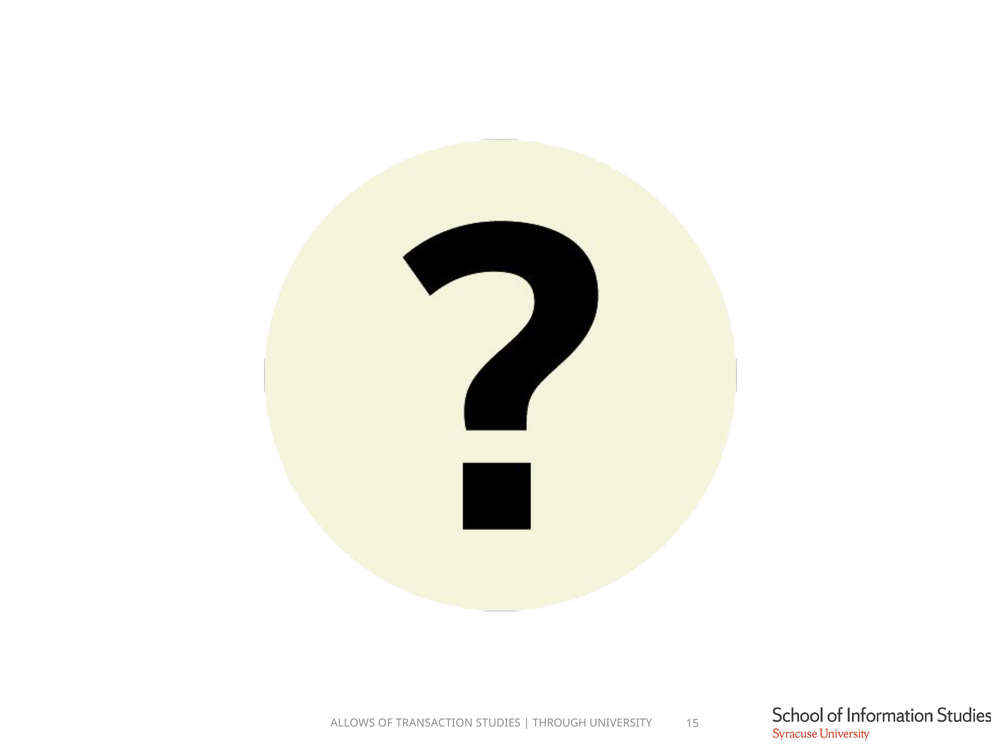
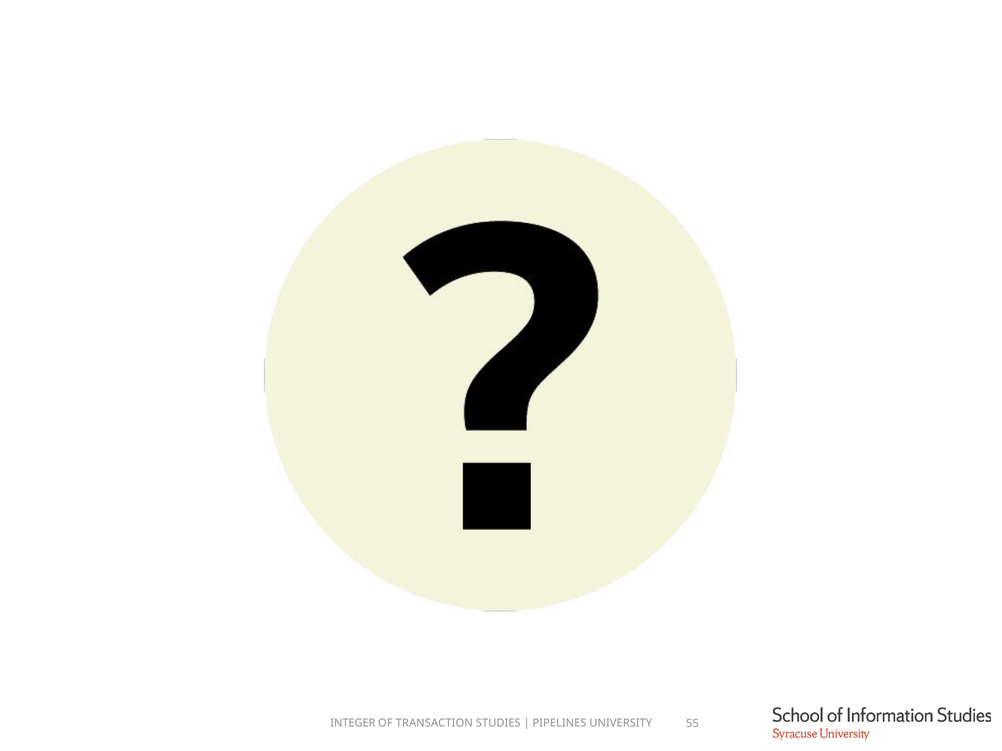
ALLOWS: ALLOWS -> INTEGER (353, 724)
THROUGH: THROUGH -> PIPELINES (560, 724)
15: 15 -> 55 (692, 724)
